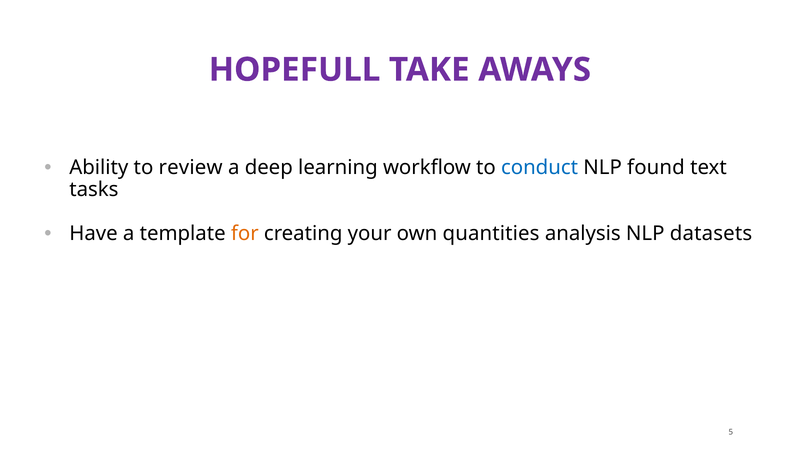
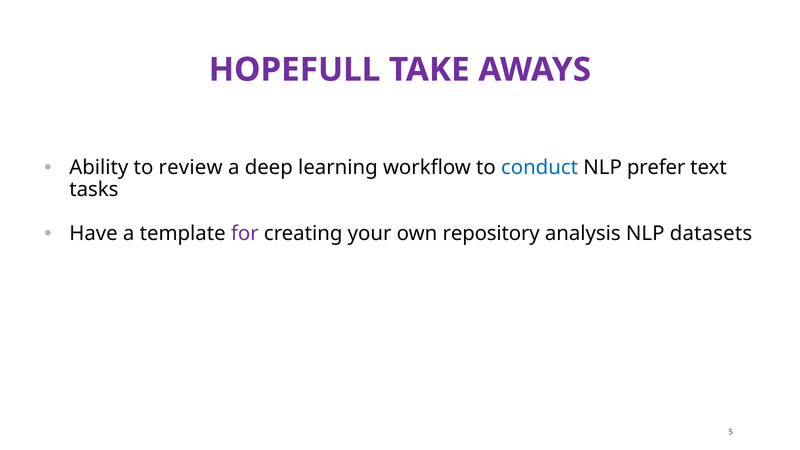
found: found -> prefer (656, 168)
for colour: orange -> purple (245, 234)
quantities: quantities -> repository (491, 234)
